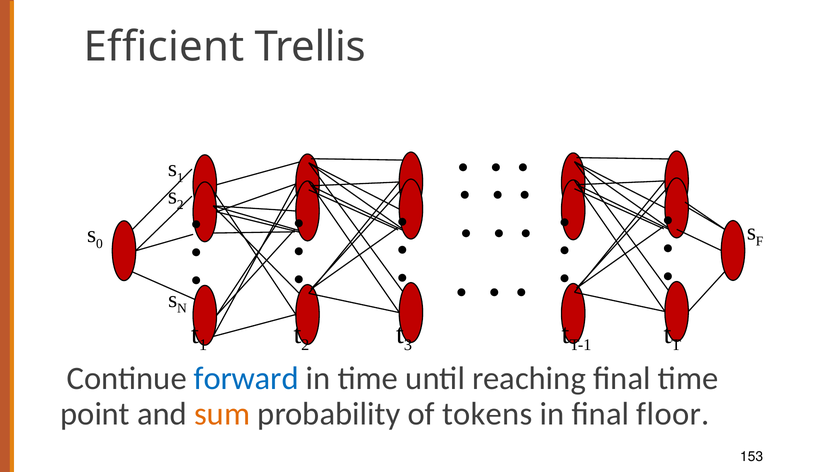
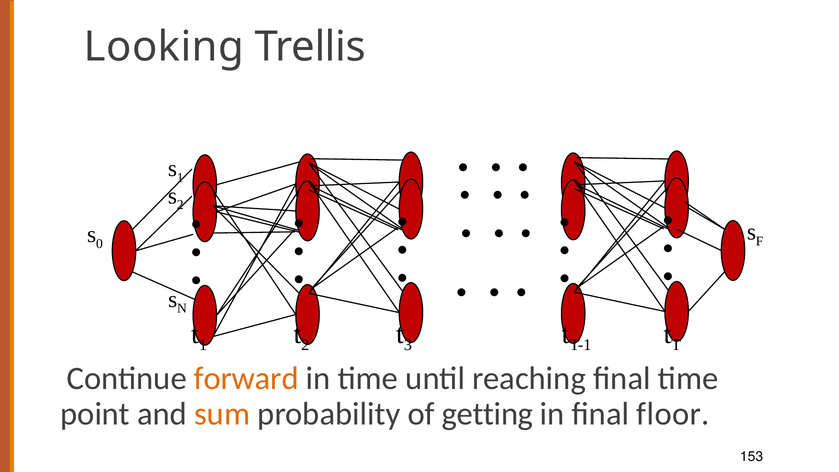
Efficient: Efficient -> Looking (164, 47)
forward colour: blue -> orange (246, 379)
tokens: tokens -> getting (488, 414)
